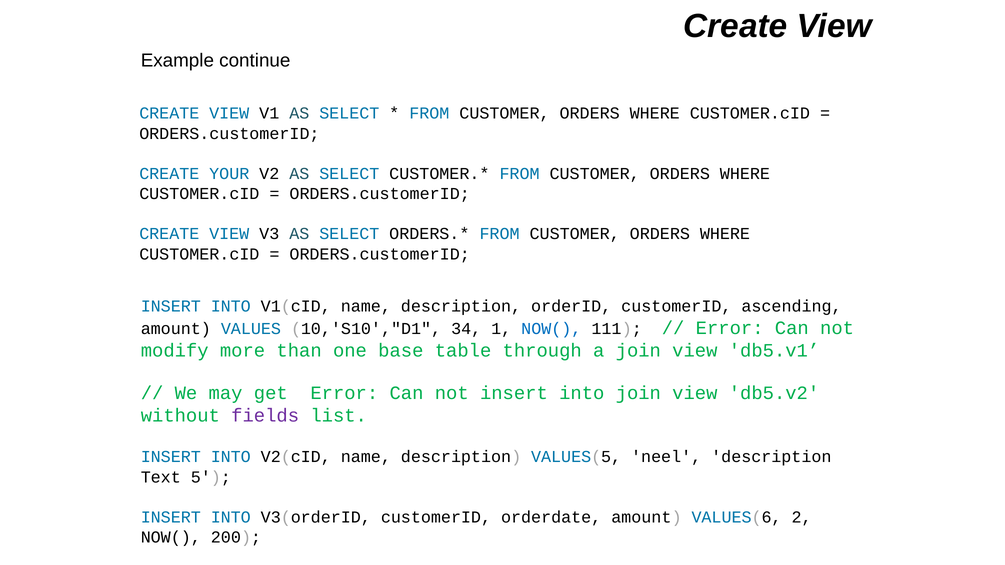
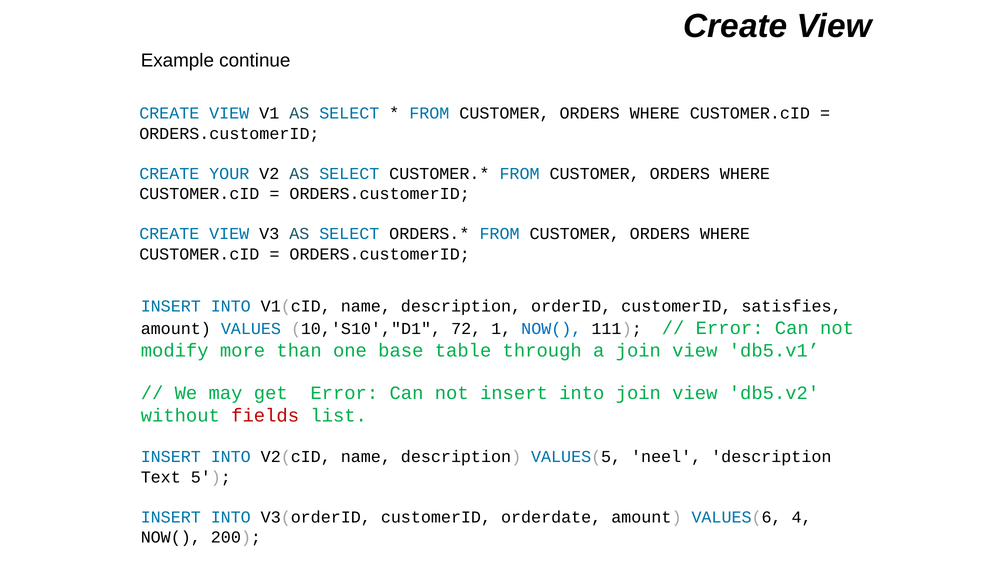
ascending: ascending -> satisfies (792, 307)
34: 34 -> 72 (466, 329)
fields colour: purple -> red (265, 416)
2: 2 -> 4 (802, 518)
